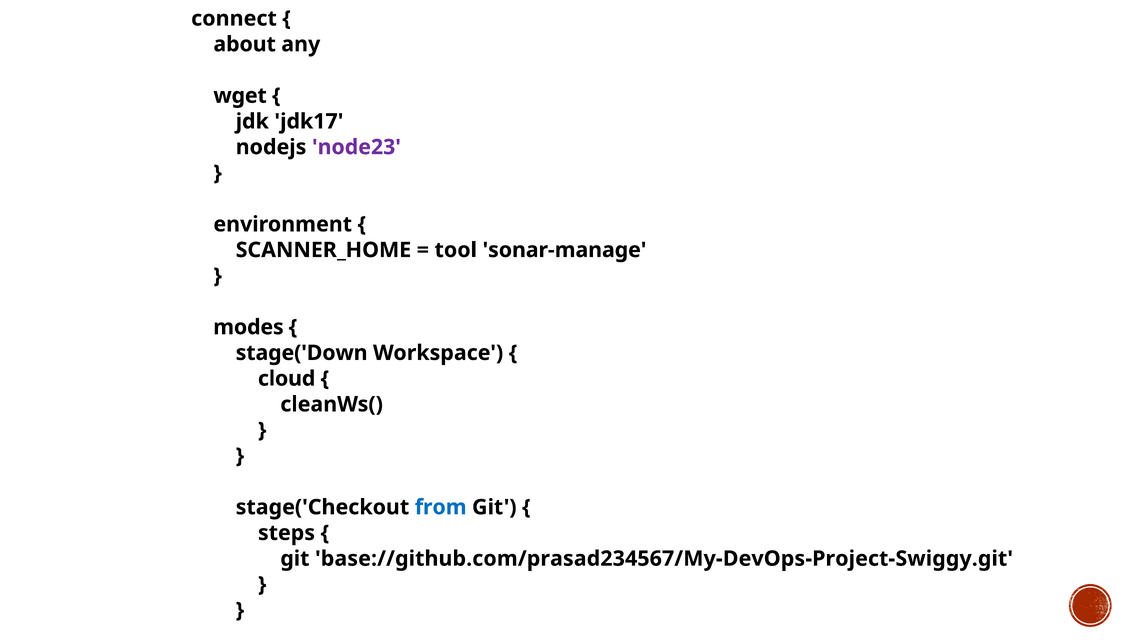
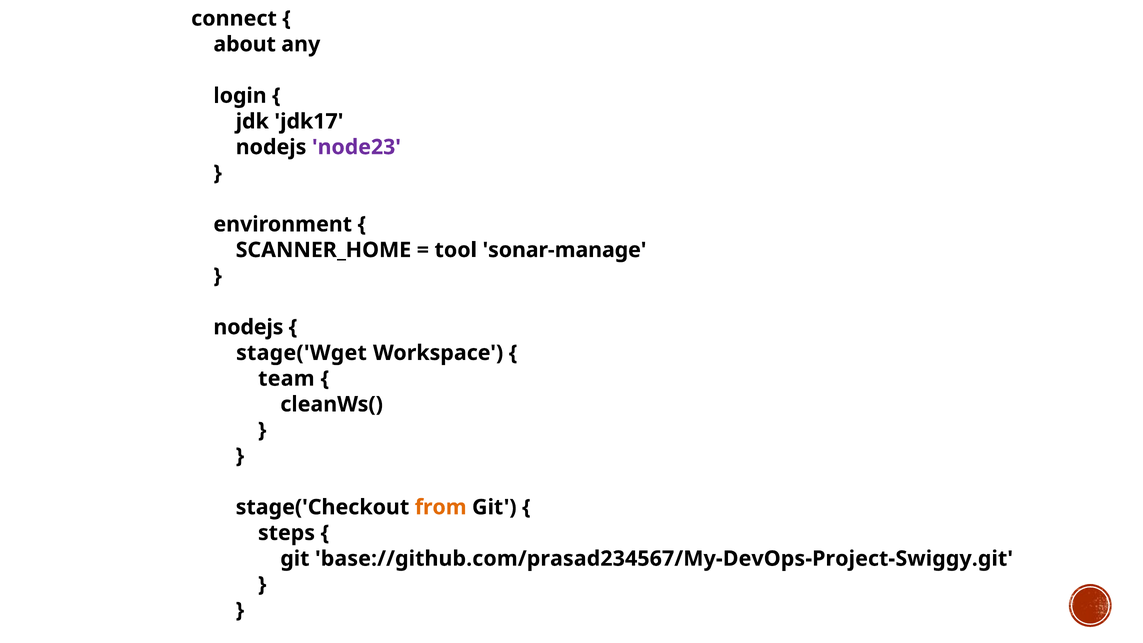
wget: wget -> login (240, 96)
modes: modes -> nodejs (248, 327)
stage('Down: stage('Down -> stage('Wget (301, 353)
cloud: cloud -> team (286, 379)
from colour: blue -> orange (441, 507)
